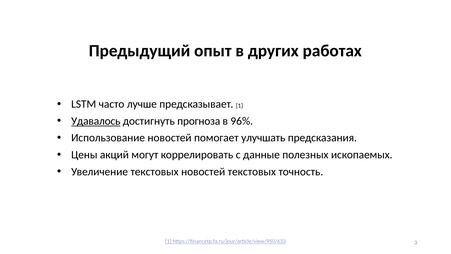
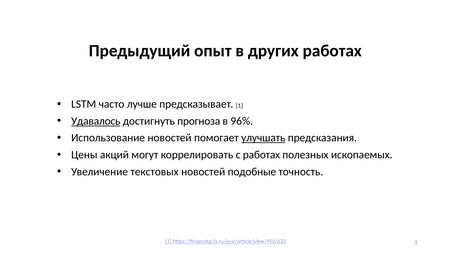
улучшать underline: none -> present (263, 138)
с данные: данные -> работах (261, 155)
новостей текстовых: текстовых -> подобные (252, 171)
